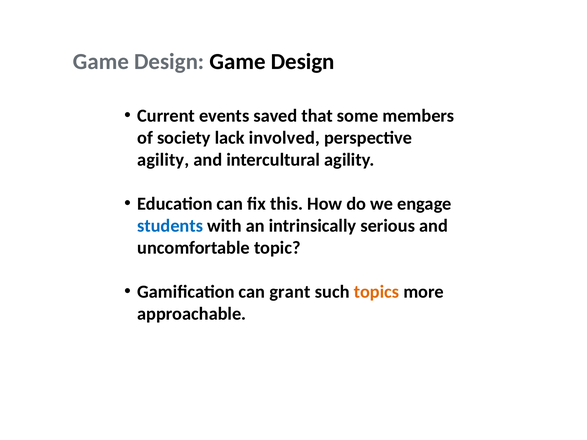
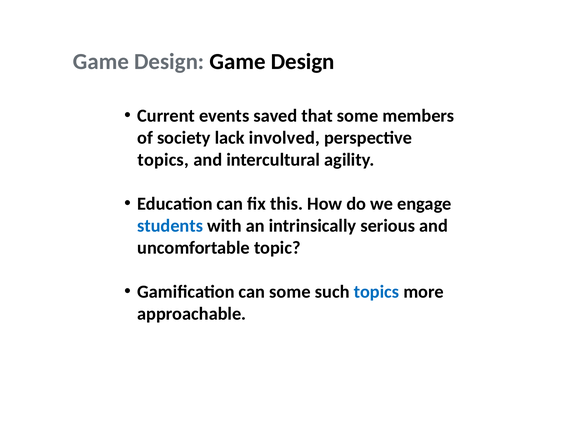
agility: agility -> topics (163, 160)
can grant: grant -> some (290, 292)
topics colour: orange -> blue (377, 292)
